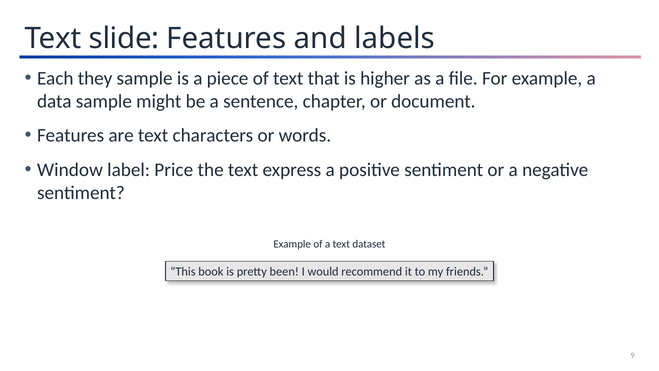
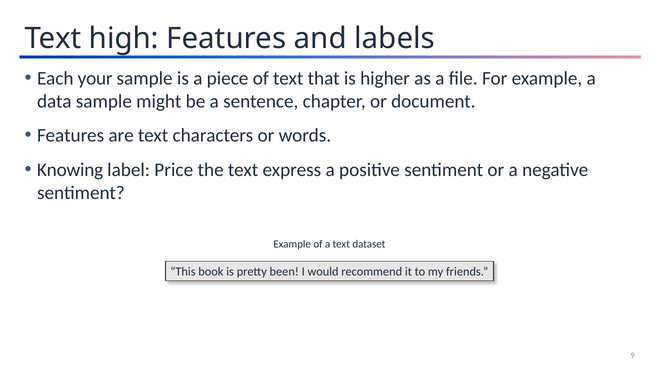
slide: slide -> high (124, 39)
they: they -> your (95, 78)
Window: Window -> Knowing (70, 170)
